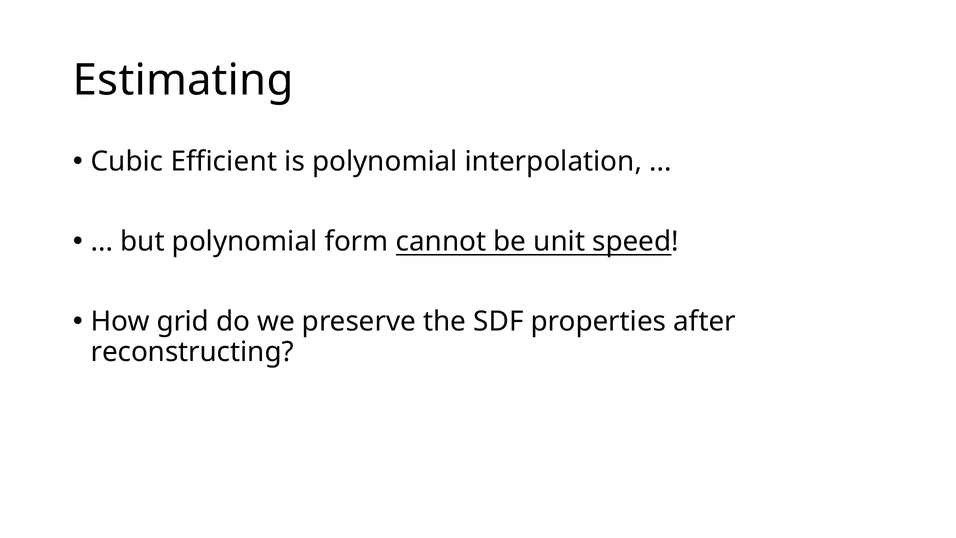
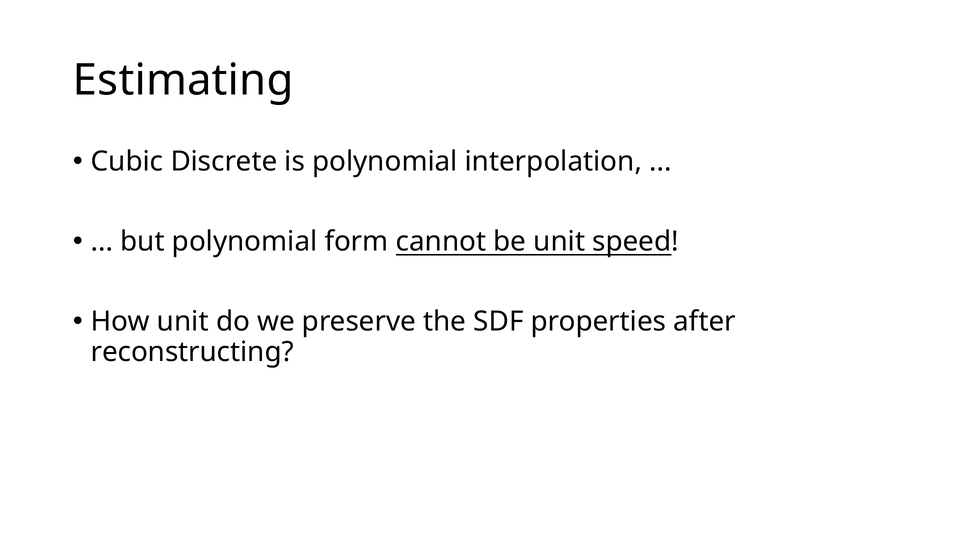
Efficient: Efficient -> Discrete (224, 162)
How grid: grid -> unit (183, 322)
